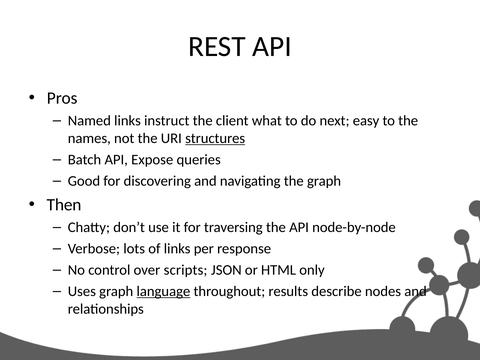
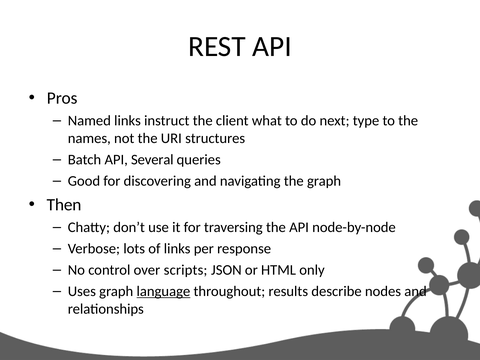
easy: easy -> type (366, 121)
structures underline: present -> none (215, 138)
Expose: Expose -> Several (152, 160)
